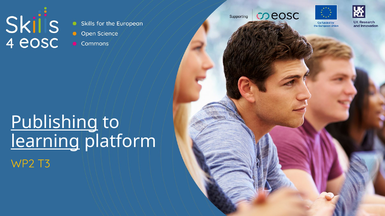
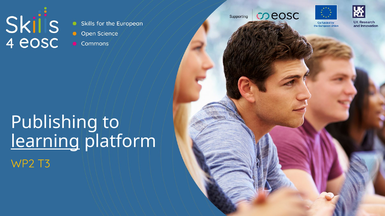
Publishing underline: present -> none (54, 123)
